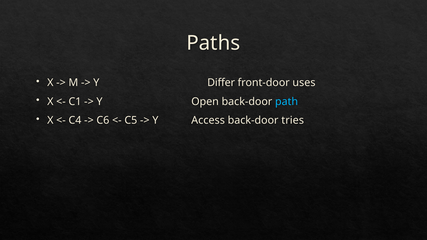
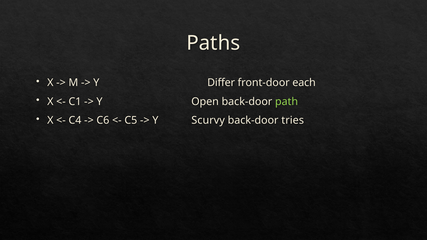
uses: uses -> each (304, 83)
path colour: light blue -> light green (287, 102)
Access: Access -> Scurvy (208, 121)
